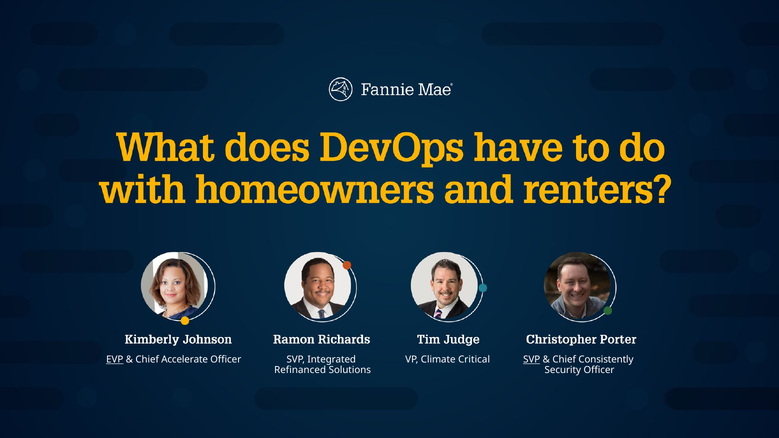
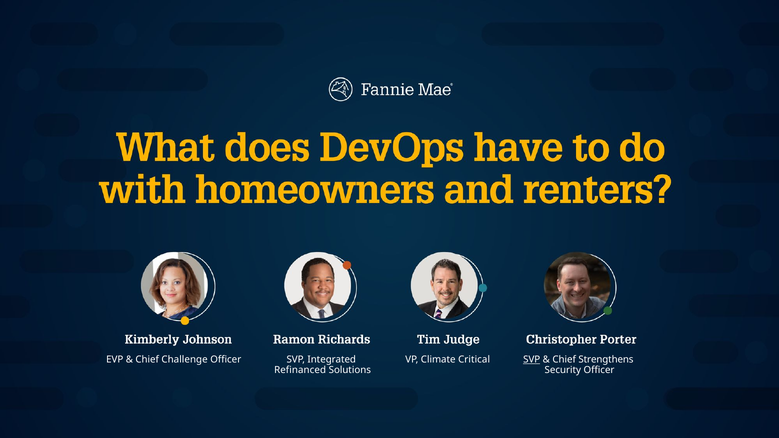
EVP underline: present -> none (115, 360)
Accelerate: Accelerate -> Challenge (185, 360)
Consistently: Consistently -> Strengthens (606, 360)
